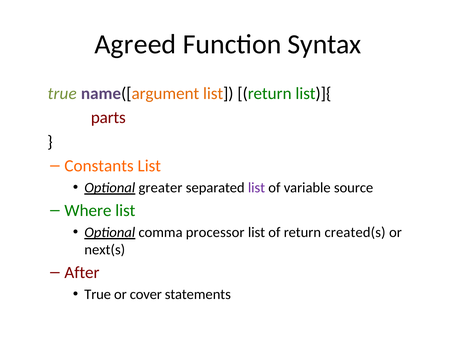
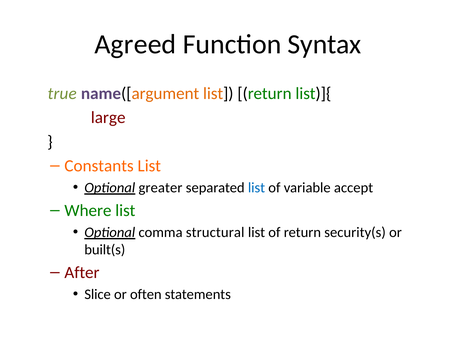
parts: parts -> large (108, 118)
list colour: purple -> blue (257, 188)
source: source -> accept (354, 188)
processor: processor -> structural (215, 232)
created(s: created(s -> security(s (355, 232)
next(s: next(s -> built(s (105, 250)
True: True -> Slice (98, 294)
cover: cover -> often (146, 294)
